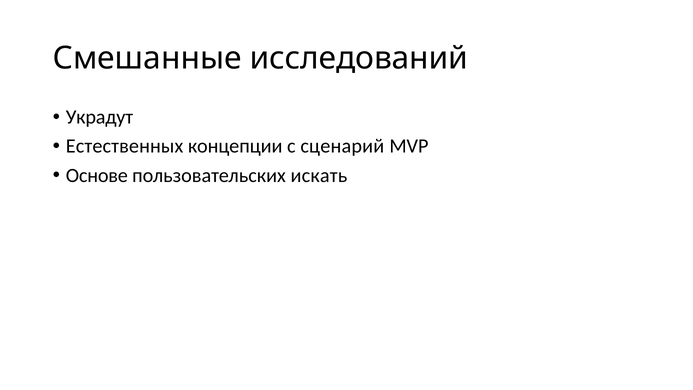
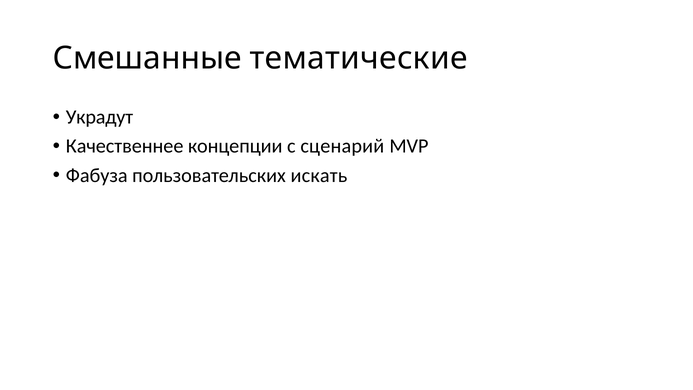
исследований: исследований -> тематические (359, 58)
Естественных: Естественных -> Качественнее (125, 146)
Основе: Основе -> Фабуза (97, 175)
